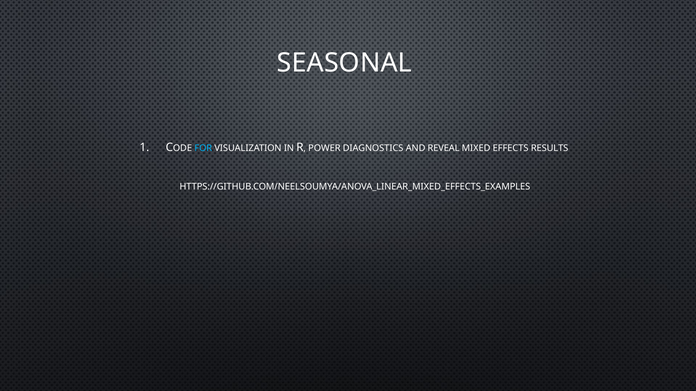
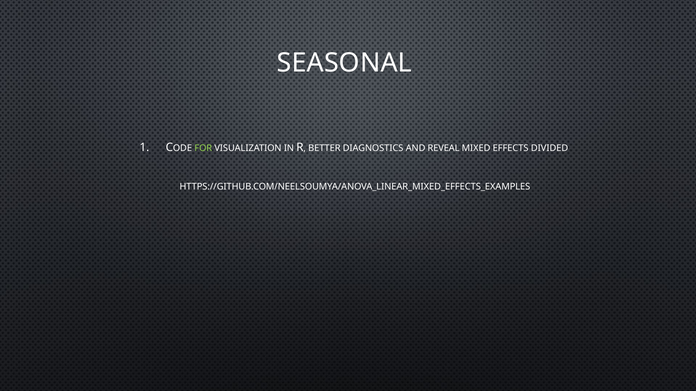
FOR colour: light blue -> light green (203, 148)
POWER: POWER -> BETTER (324, 148)
RESULTS: RESULTS -> DIVIDED (550, 148)
